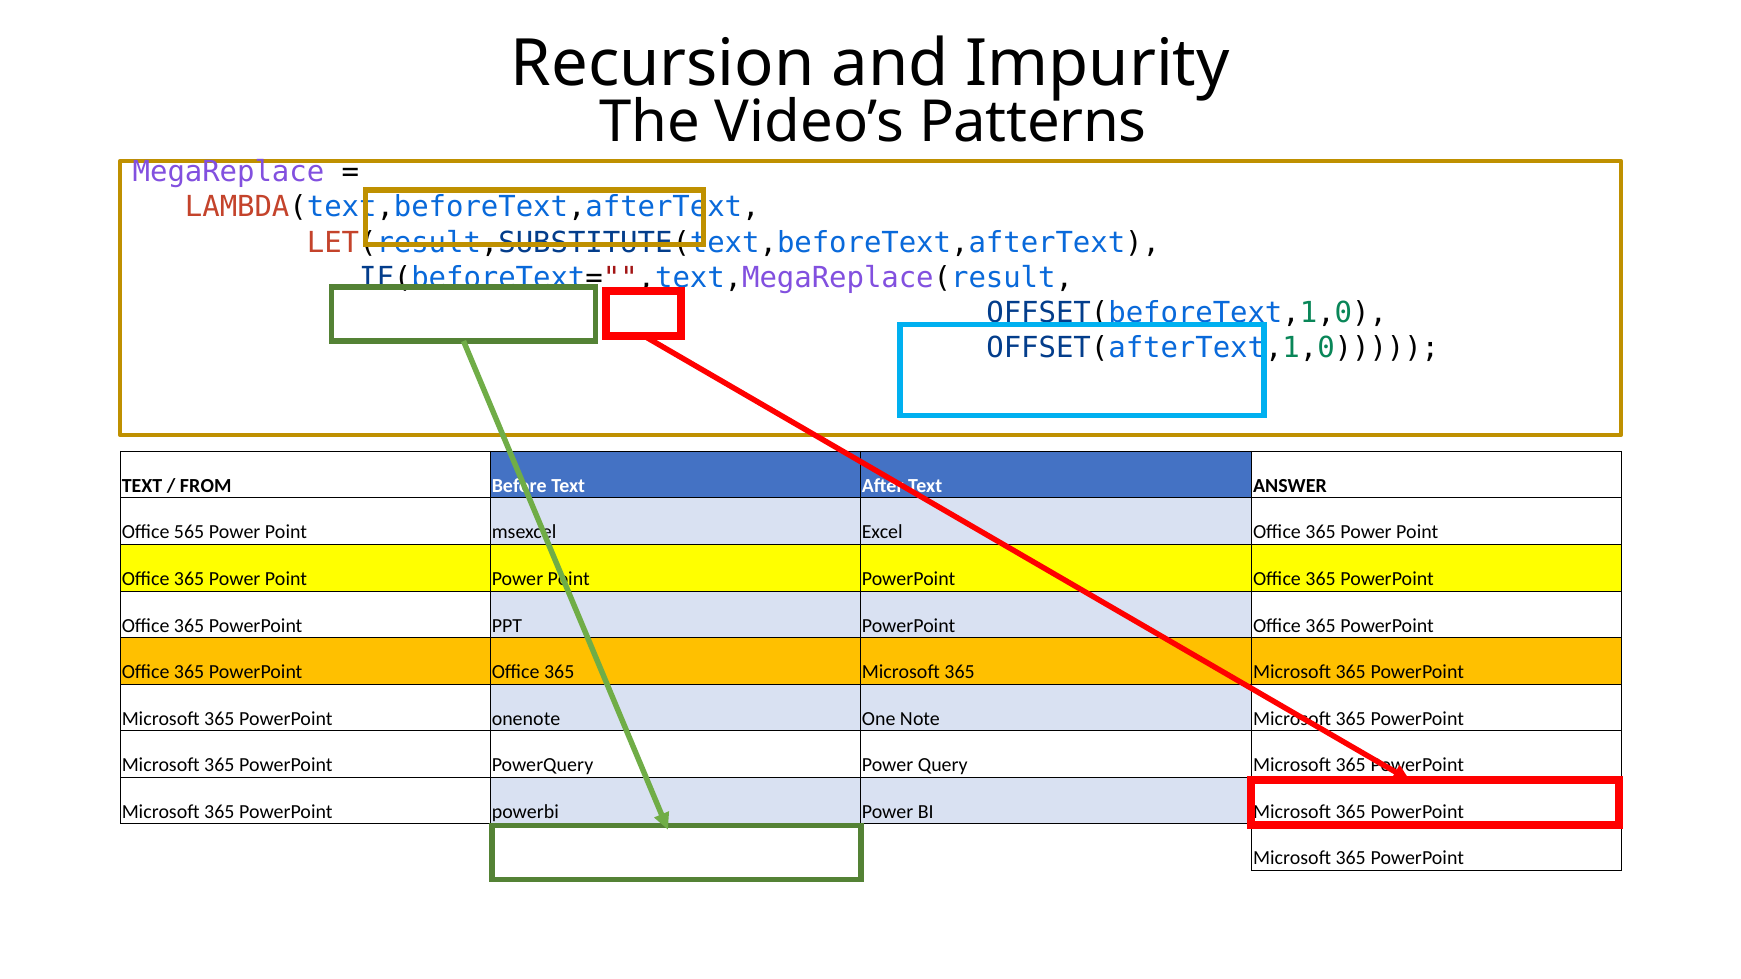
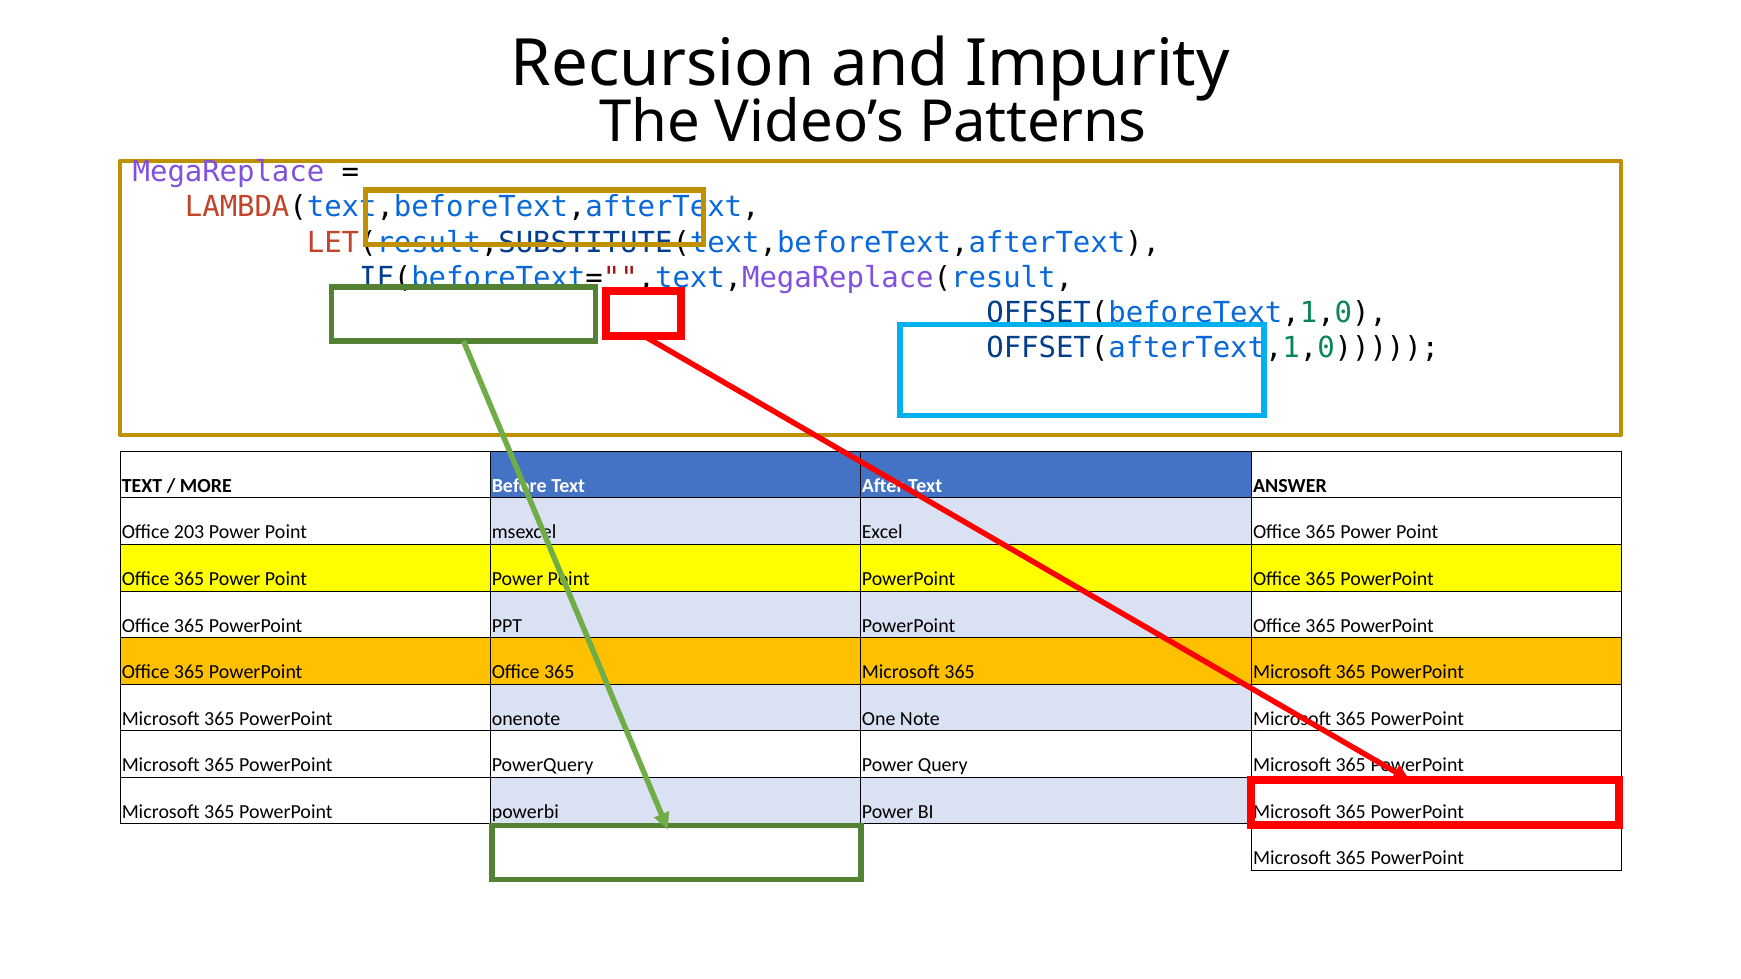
FROM: FROM -> MORE (206, 486)
565: 565 -> 203 (189, 533)
